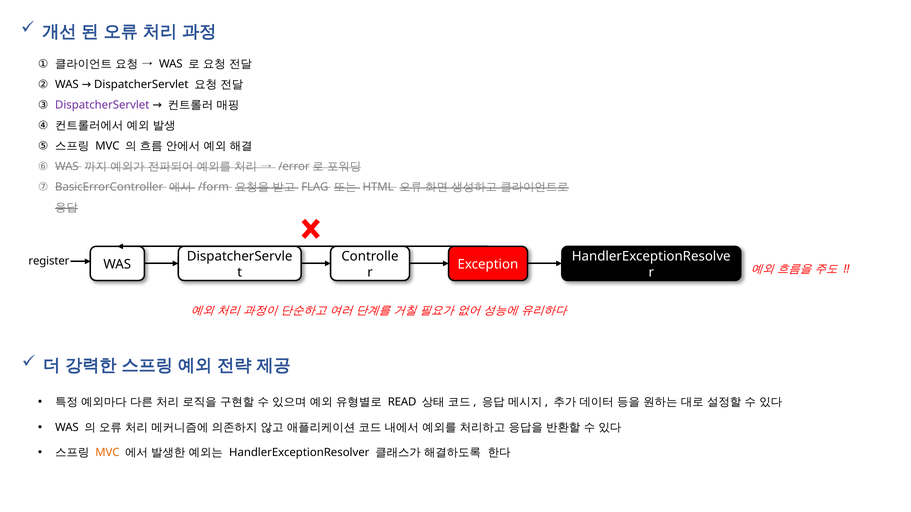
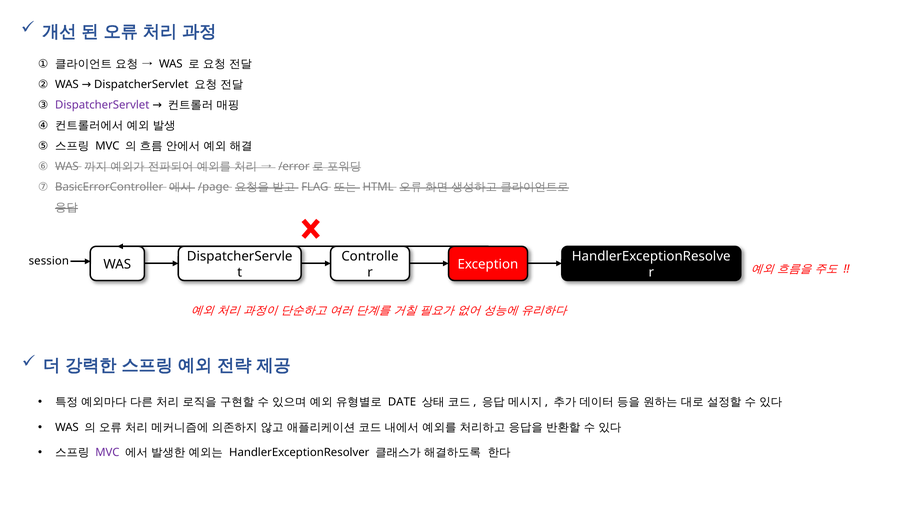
/form: /form -> /page (214, 187)
register: register -> session (49, 261)
READ: READ -> DATE (402, 403)
MVC colour: orange -> purple (107, 453)
